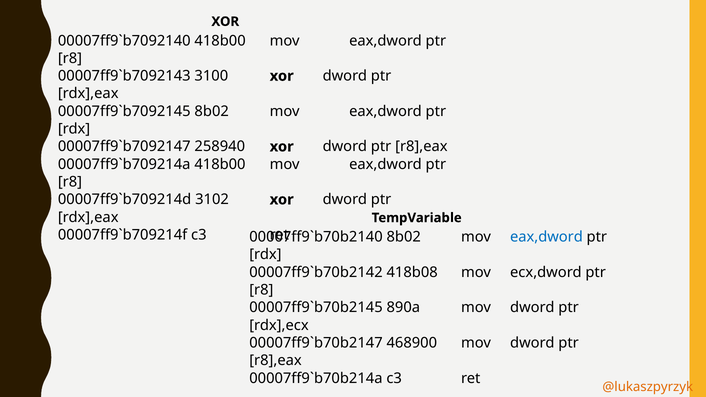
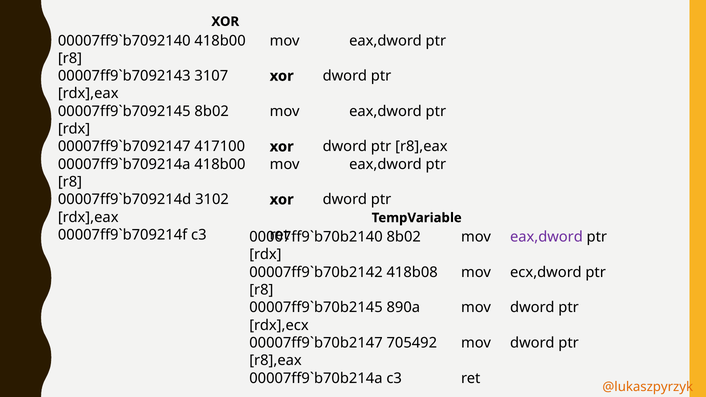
3100: 3100 -> 3107 (211, 76)
258940: 258940 -> 417100 (220, 147)
eax,dword colour: blue -> purple (546, 237)
468900: 468900 -> 705492 (412, 343)
